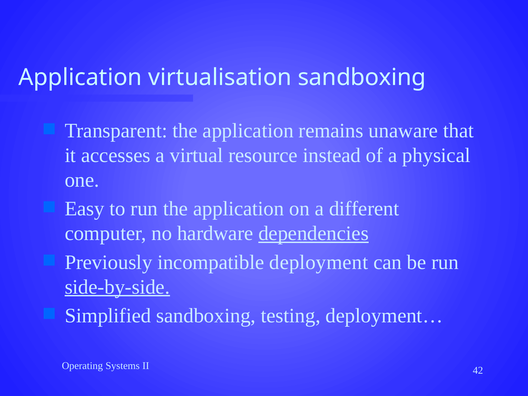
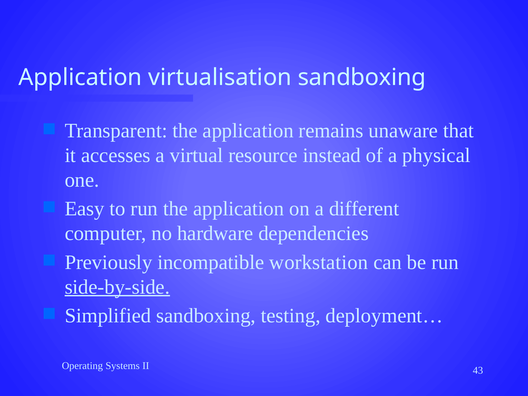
dependencies underline: present -> none (314, 234)
deployment: deployment -> workstation (319, 262)
42: 42 -> 43 (478, 370)
